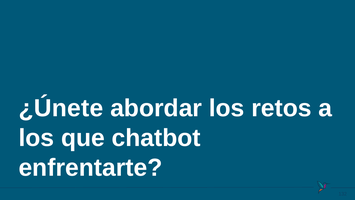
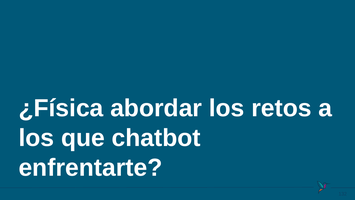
¿Únete: ¿Únete -> ¿Física (61, 108)
